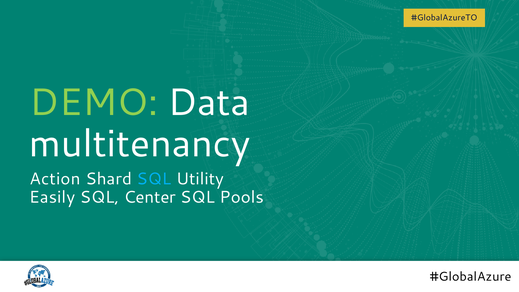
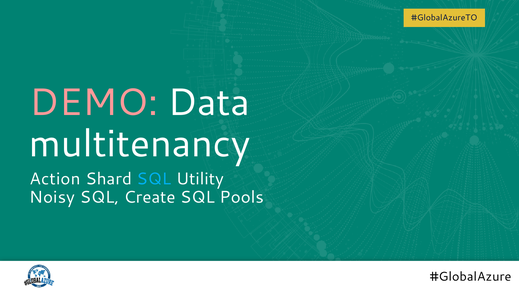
DEMO colour: light green -> pink (94, 103)
Easily: Easily -> Noisy (52, 197)
Center: Center -> Create (150, 197)
